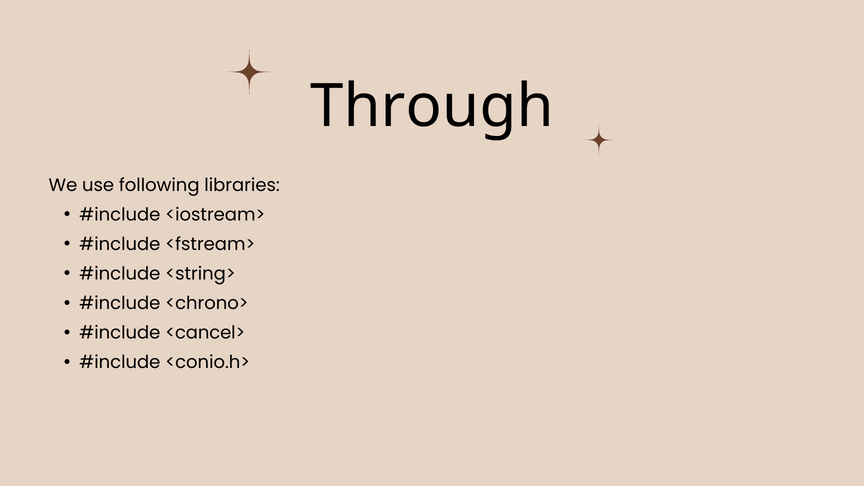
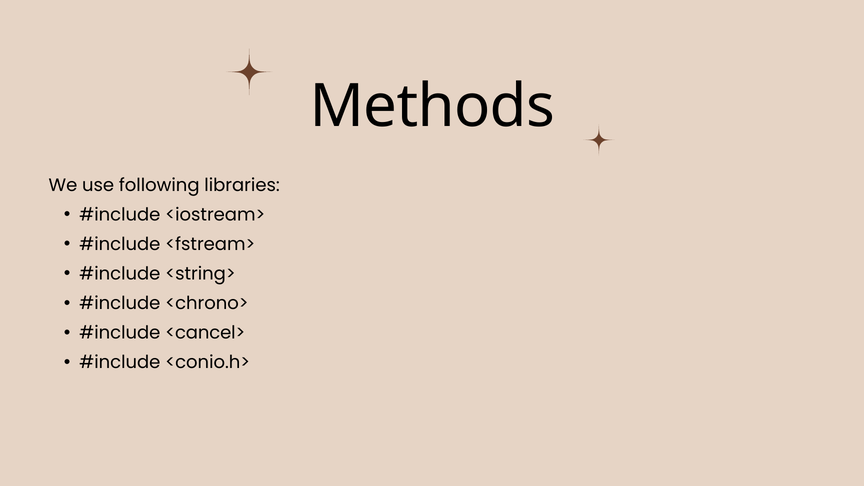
Through: Through -> Methods (432, 106)
